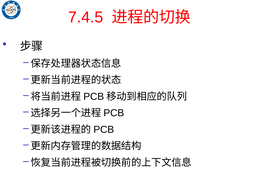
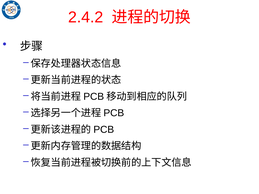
7.4.5: 7.4.5 -> 2.4.2 (86, 17)
